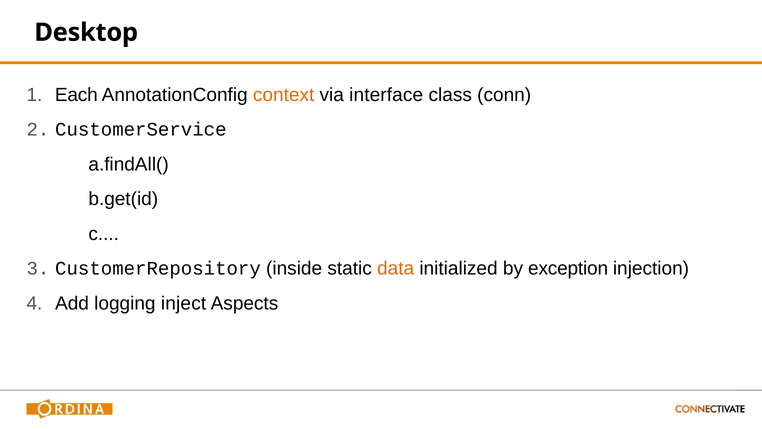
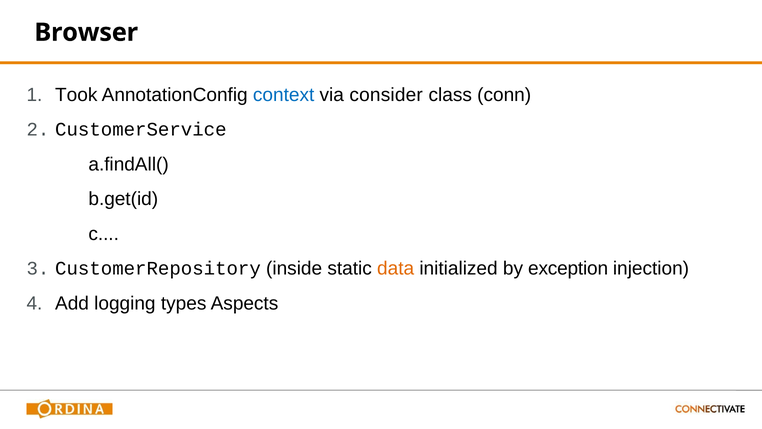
Desktop: Desktop -> Browser (86, 32)
Each: Each -> Took (76, 95)
context colour: orange -> blue (284, 95)
interface: interface -> consider (386, 95)
inject: inject -> types (184, 303)
